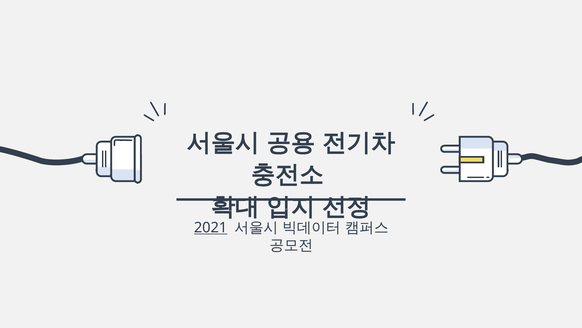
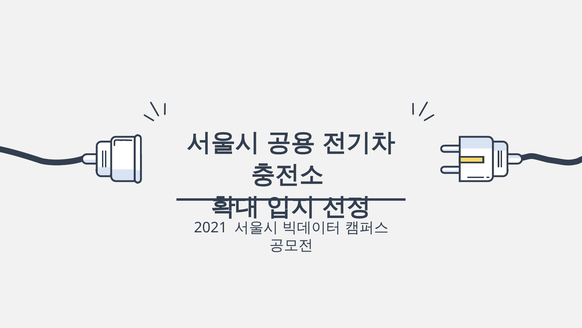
2021 underline: present -> none (211, 227)
